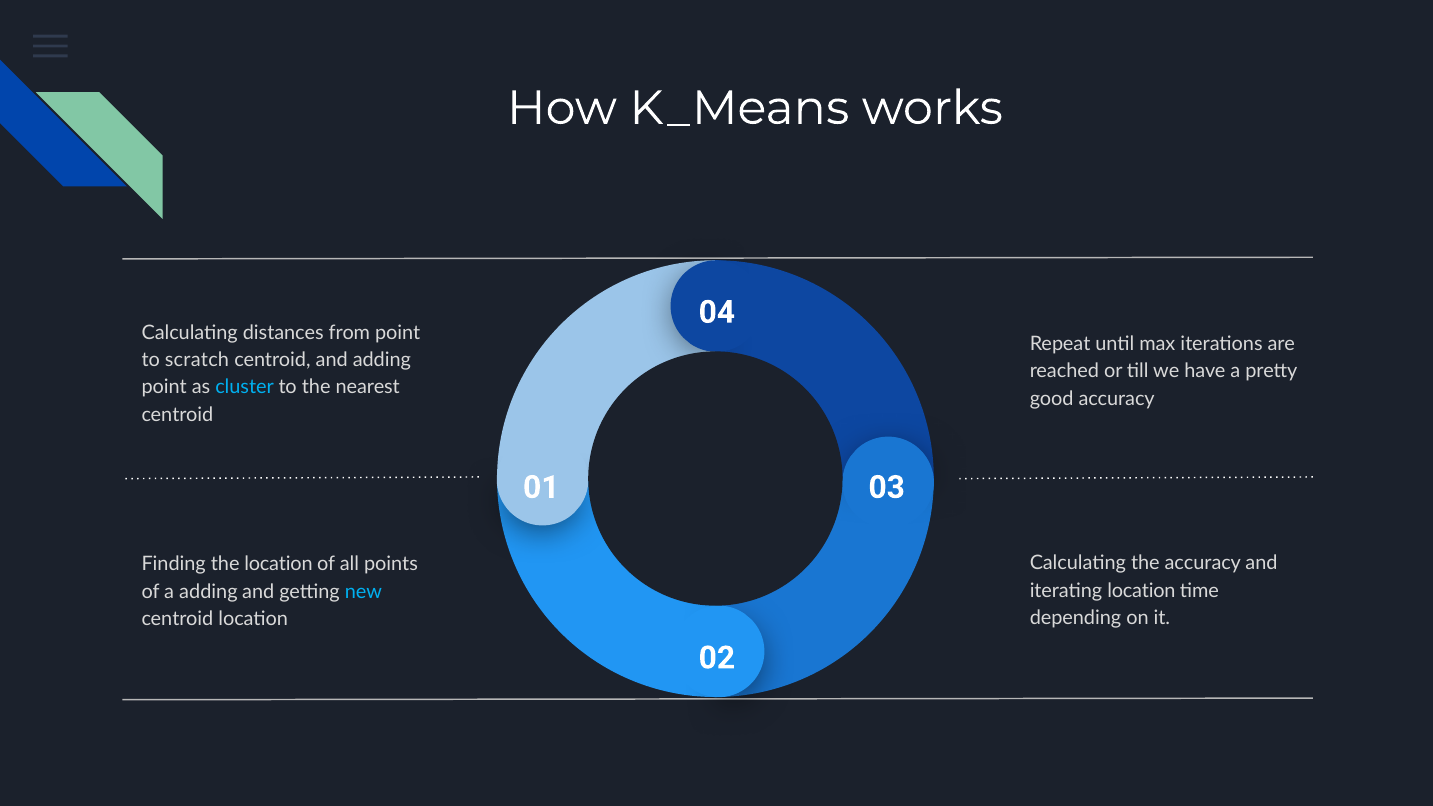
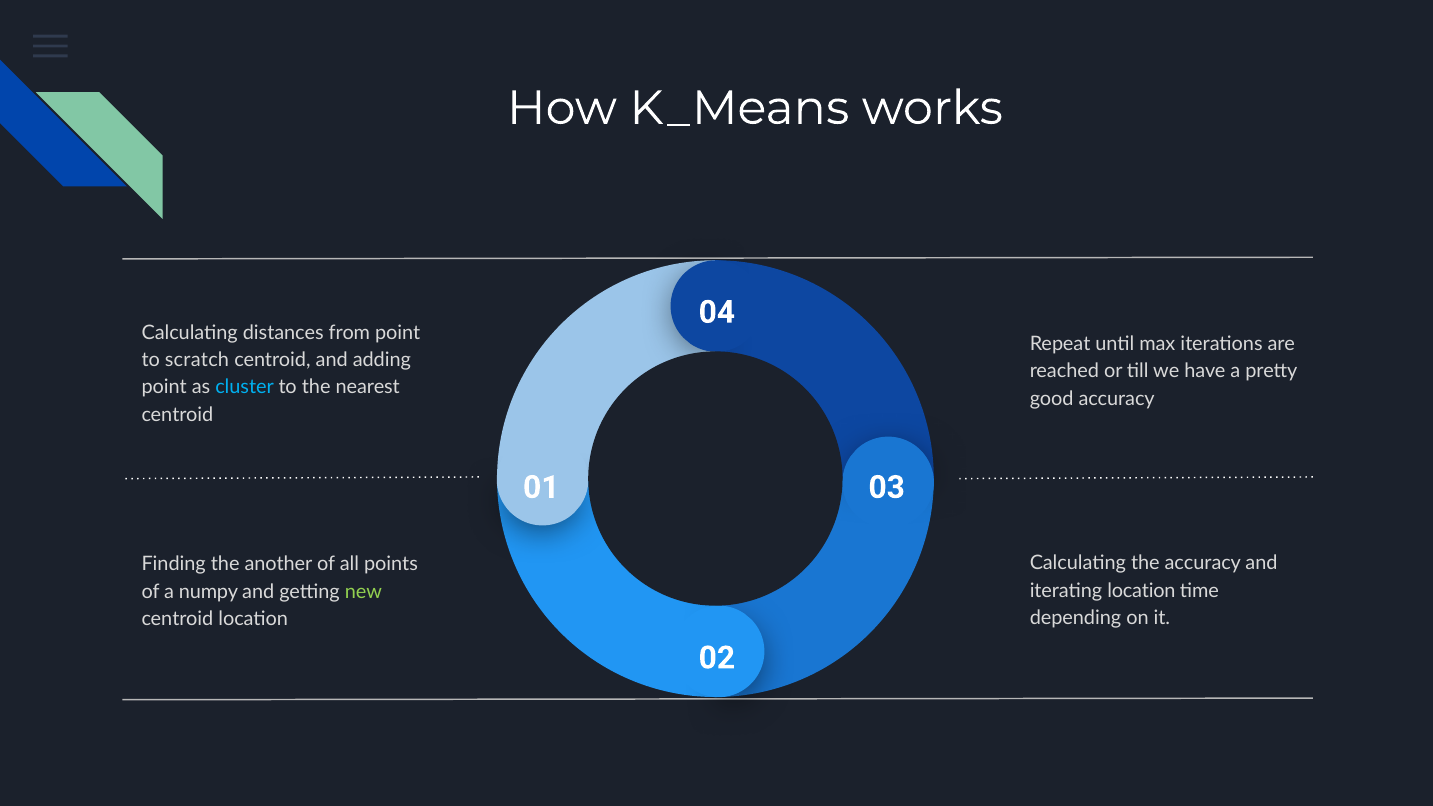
the location: location -> another (278, 564)
a adding: adding -> numpy (209, 592)
new colour: light blue -> light green (363, 592)
